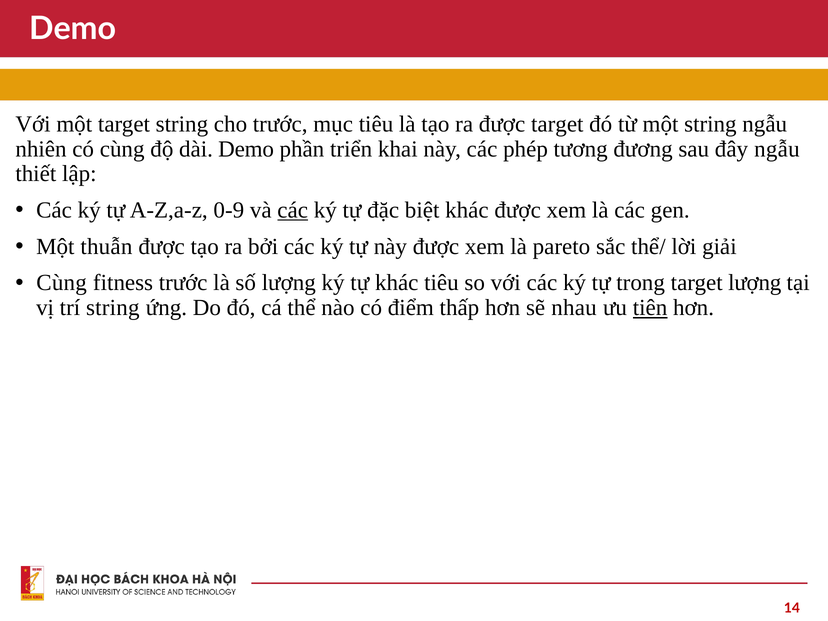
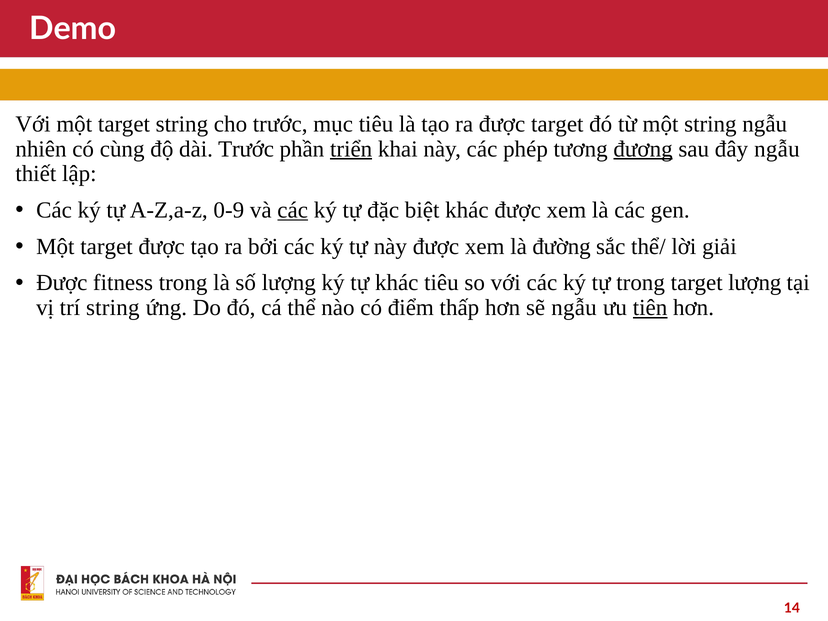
dài Demo: Demo -> Trước (246, 149)
triển underline: none -> present (351, 149)
đương underline: none -> present (643, 149)
thuẫn: thuẫn -> target (107, 247)
pareto: pareto -> đường (562, 247)
Cùng: Cùng -> Được (62, 283)
fitness trước: trước -> trong (183, 283)
sẽ nhau: nhau -> ngẫu (574, 308)
